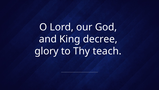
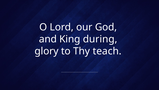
decree: decree -> during (100, 39)
